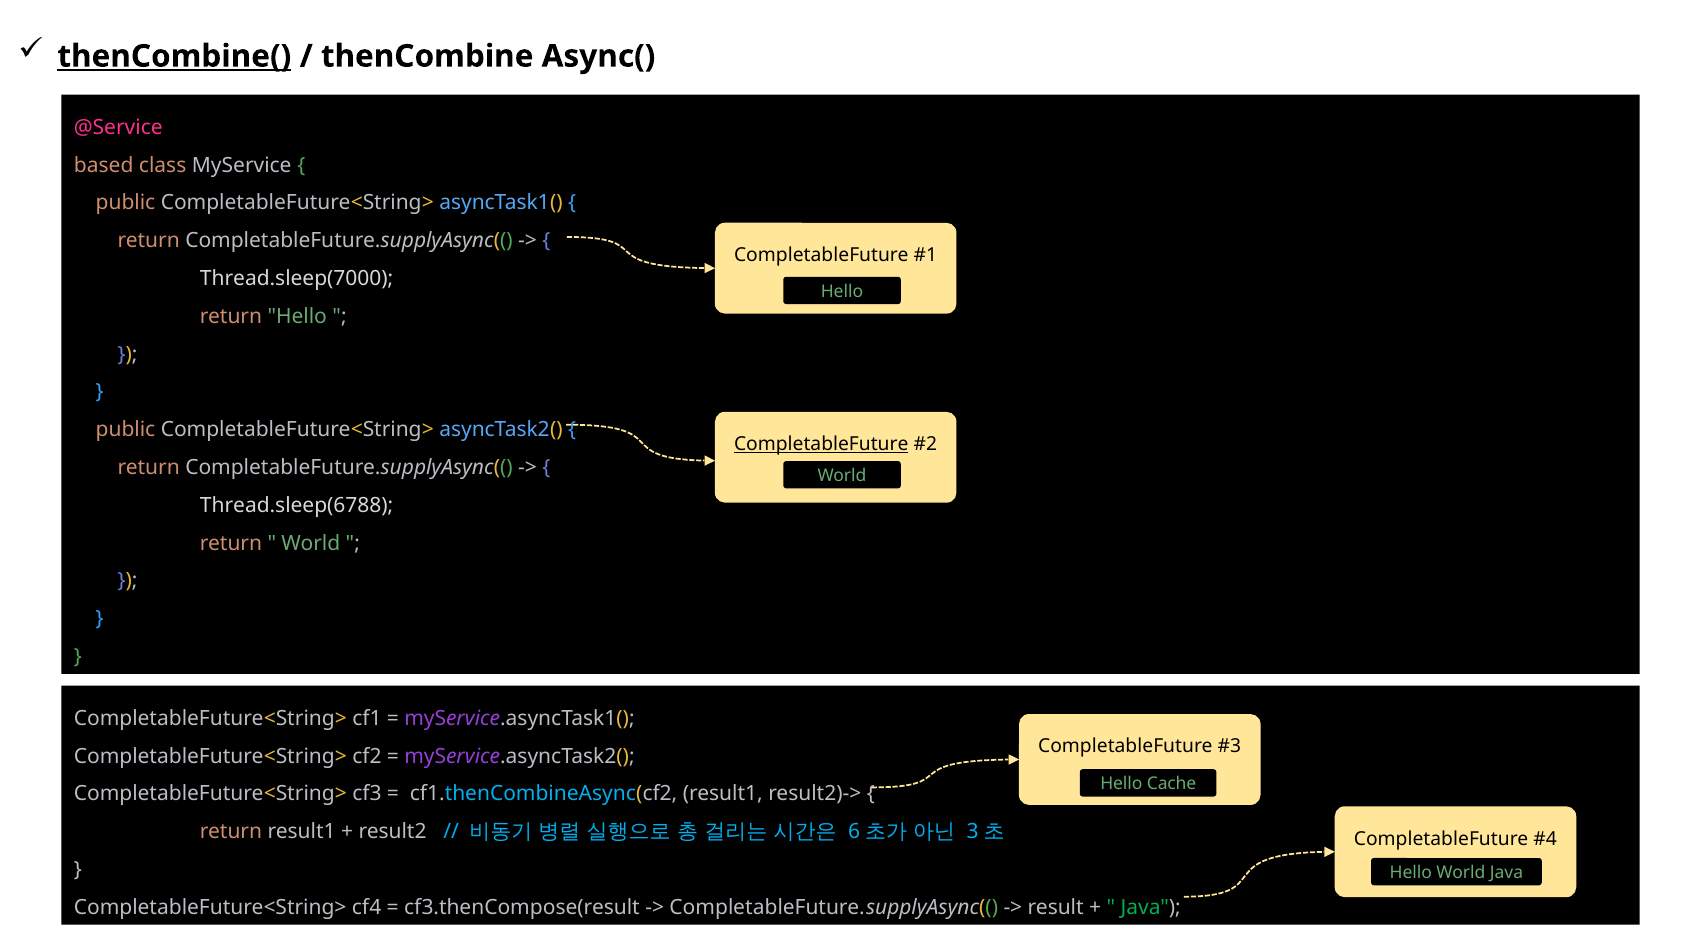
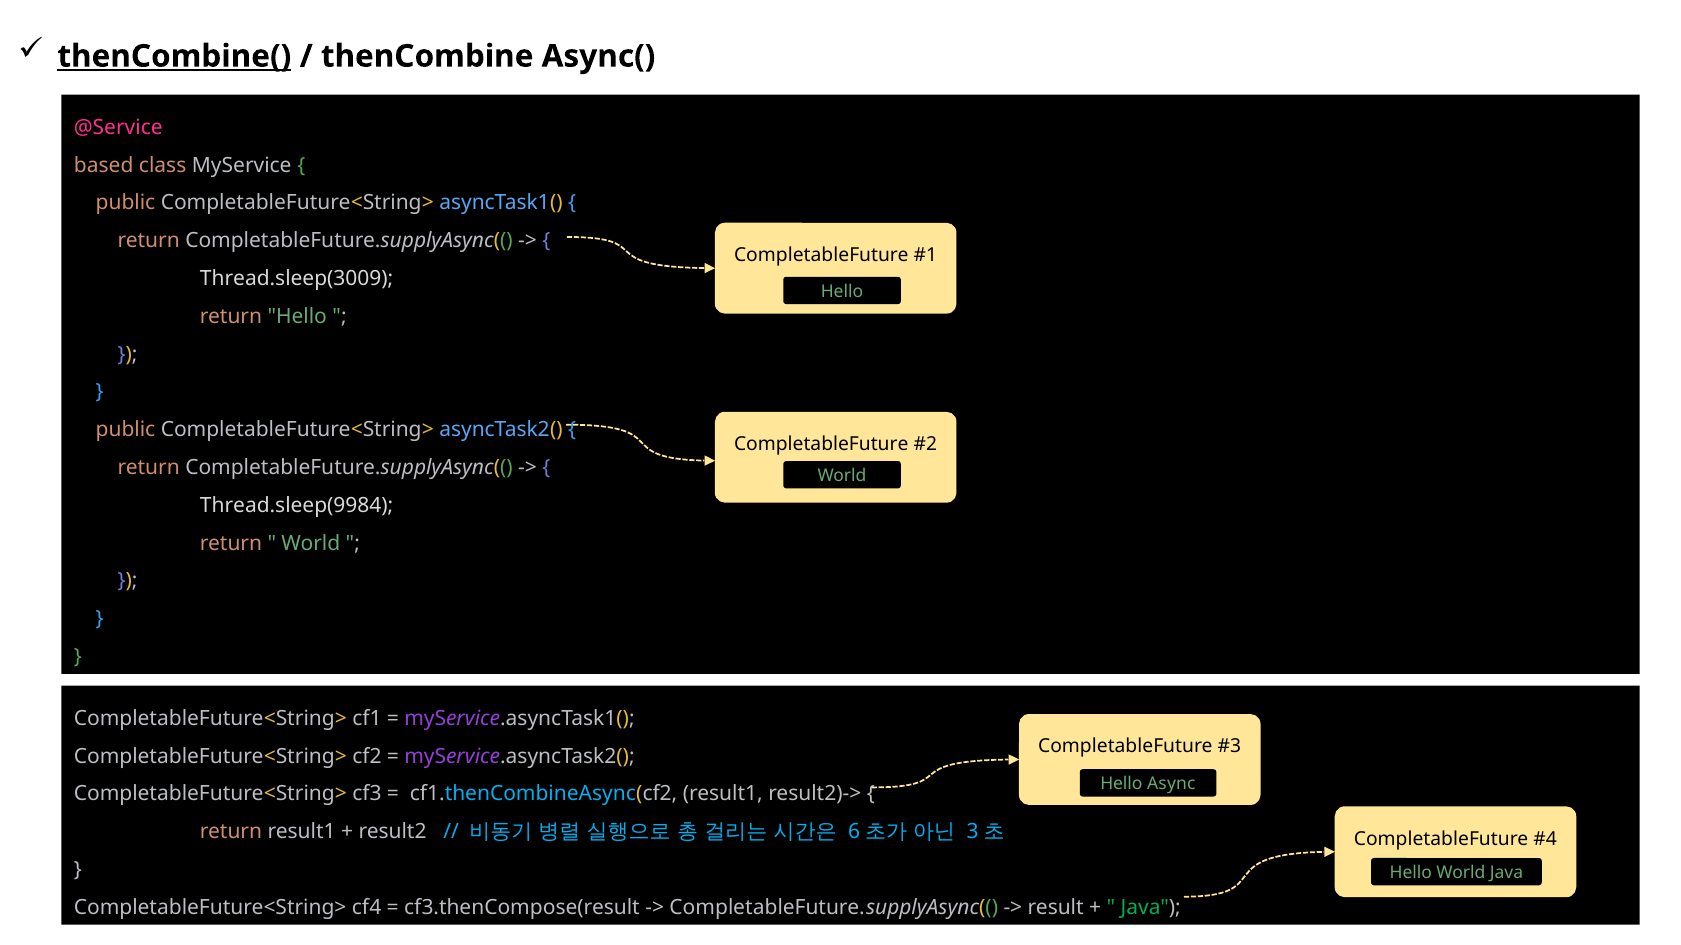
Thread.sleep(7000: Thread.sleep(7000 -> Thread.sleep(3009 (297, 279)
CompletableFuture underline: present -> none (821, 445)
Thread.sleep(6788: Thread.sleep(6788 -> Thread.sleep(9984 (297, 506)
Cache: Cache -> Async (1171, 785)
